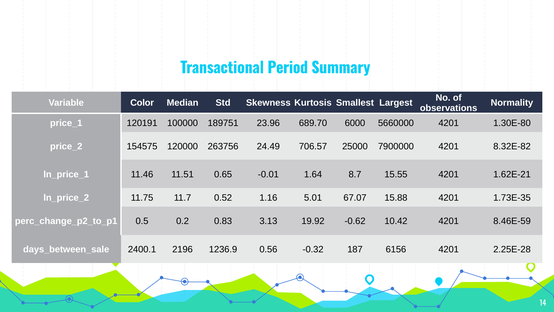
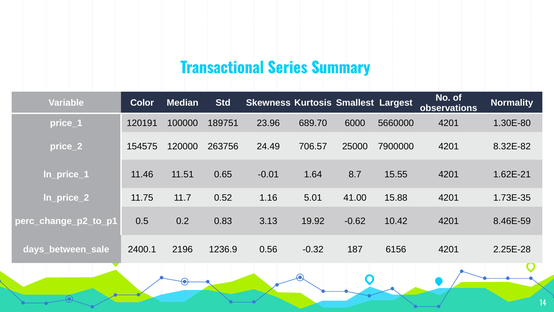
Period: Period -> Series (288, 68)
67.07: 67.07 -> 41.00 (355, 198)
